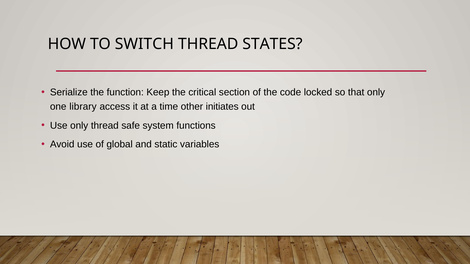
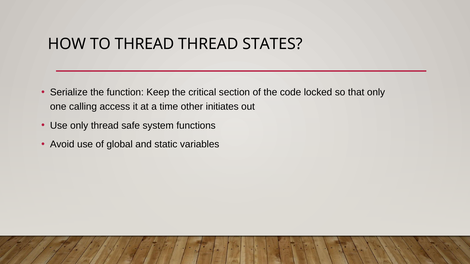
TO SWITCH: SWITCH -> THREAD (144, 44)
library: library -> calling (83, 107)
